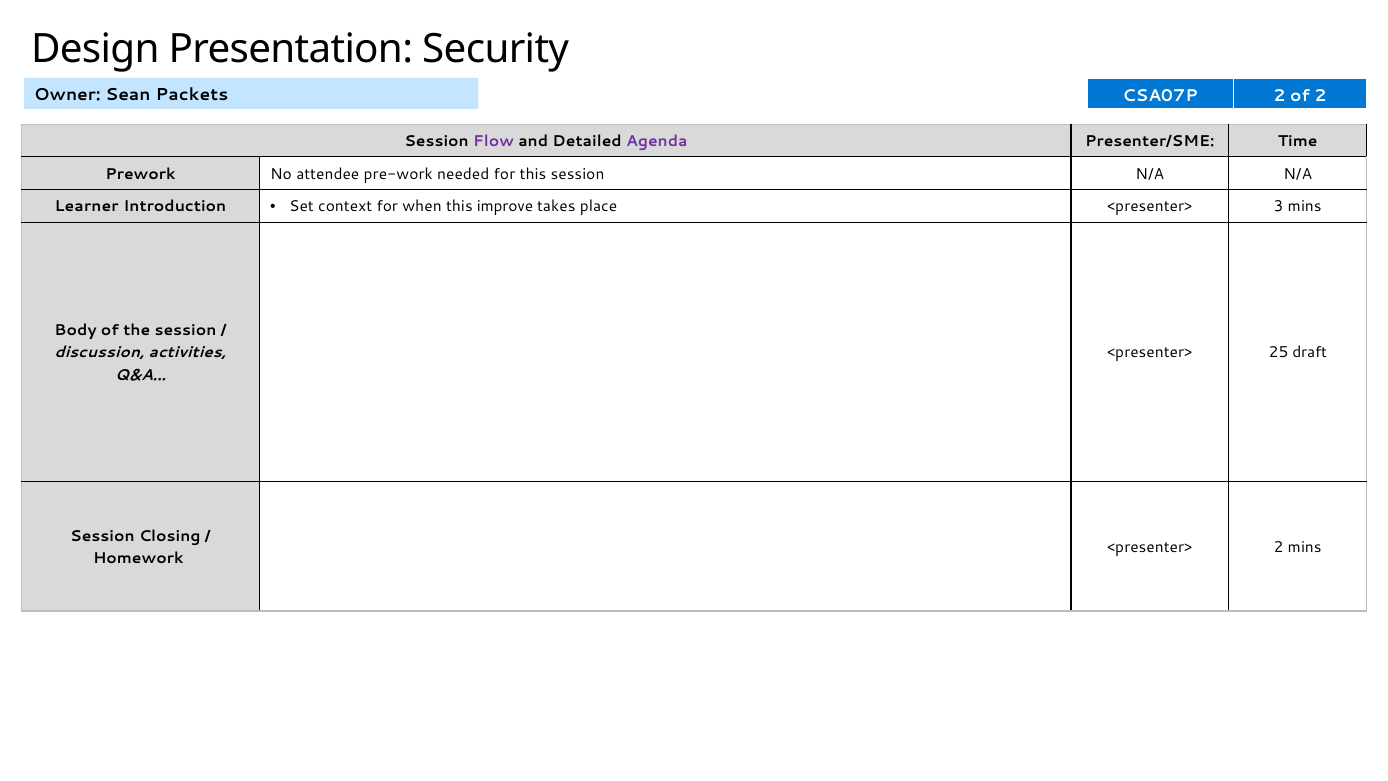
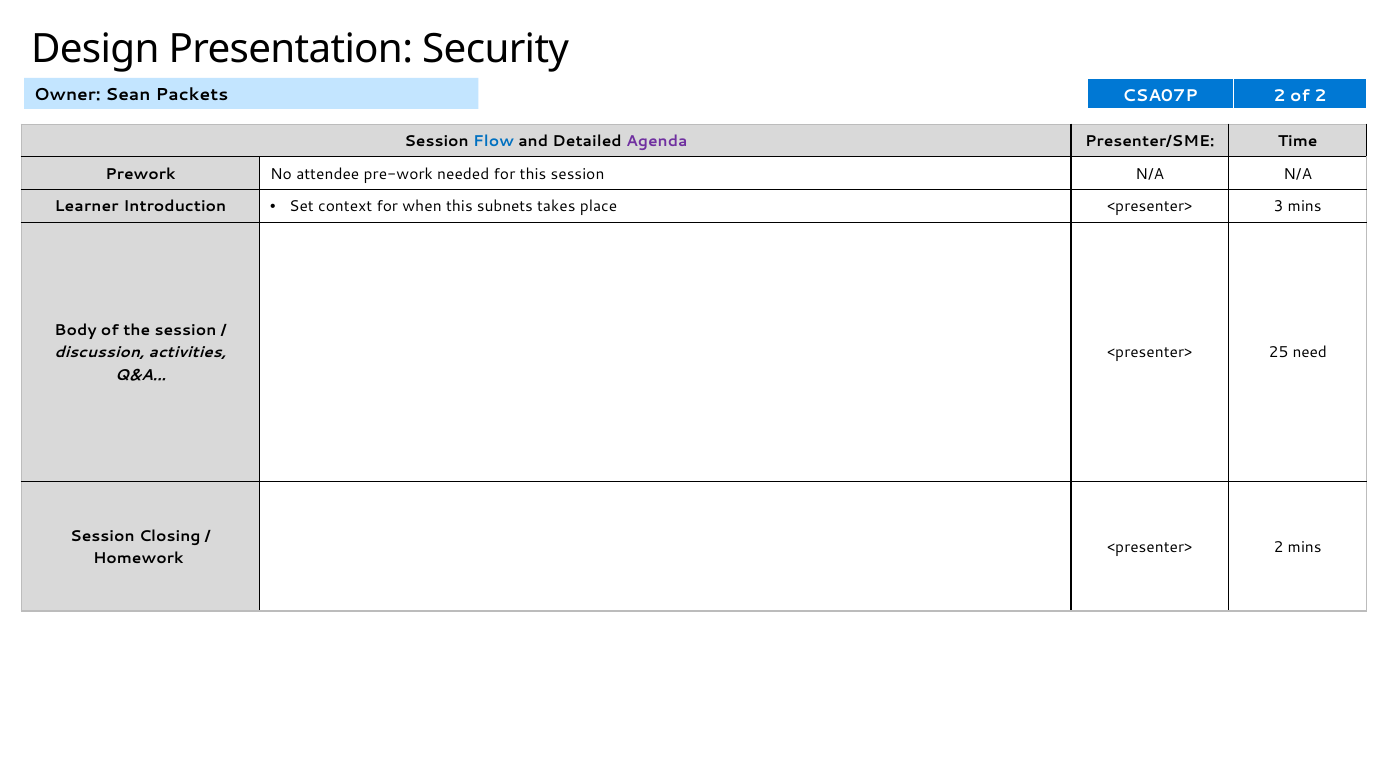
Flow colour: purple -> blue (494, 141)
improve: improve -> subnets (505, 207)
draft: draft -> need (1310, 353)
